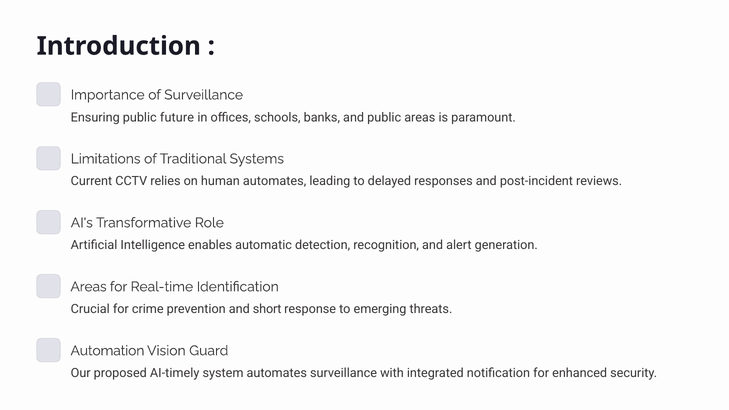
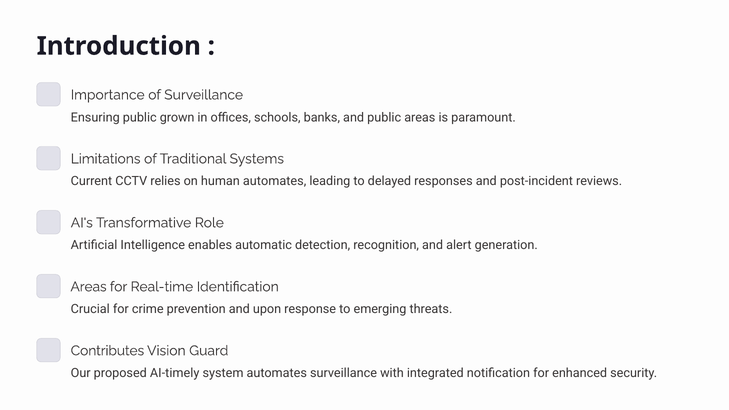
future: future -> grown (177, 117)
short: short -> upon (267, 309)
Automation: Automation -> Contributes (107, 351)
